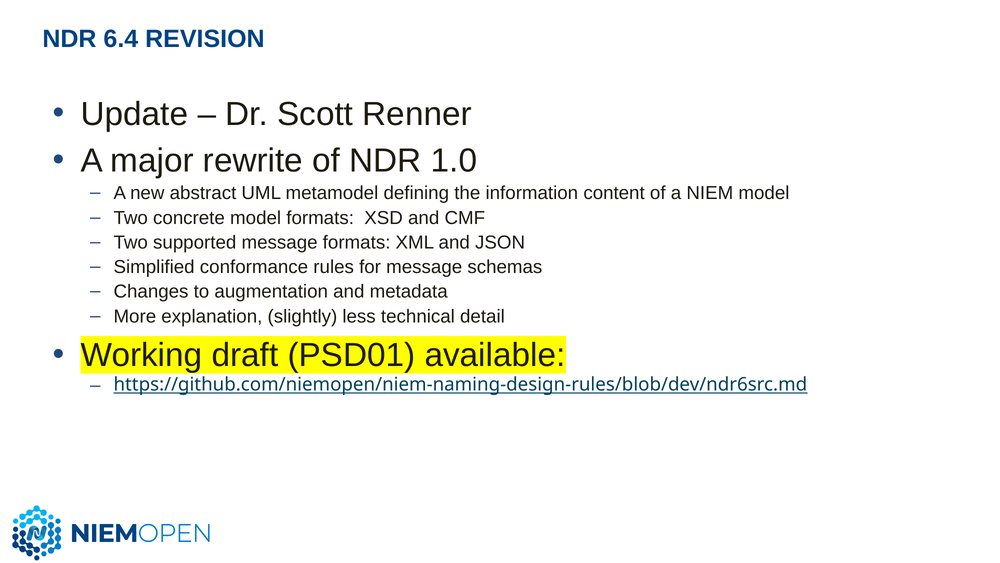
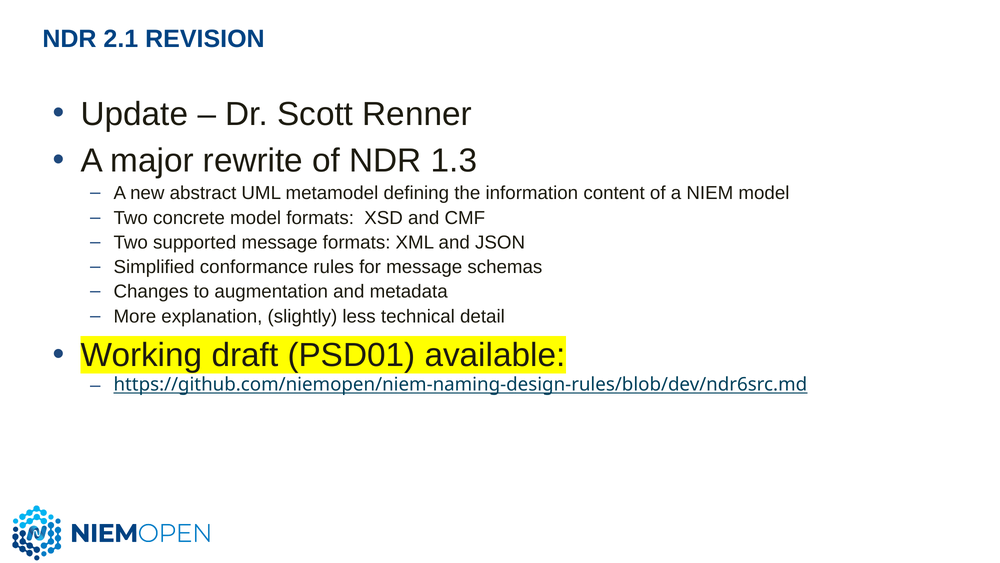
6.4: 6.4 -> 2.1 (121, 39)
1.0: 1.0 -> 1.3 (454, 161)
